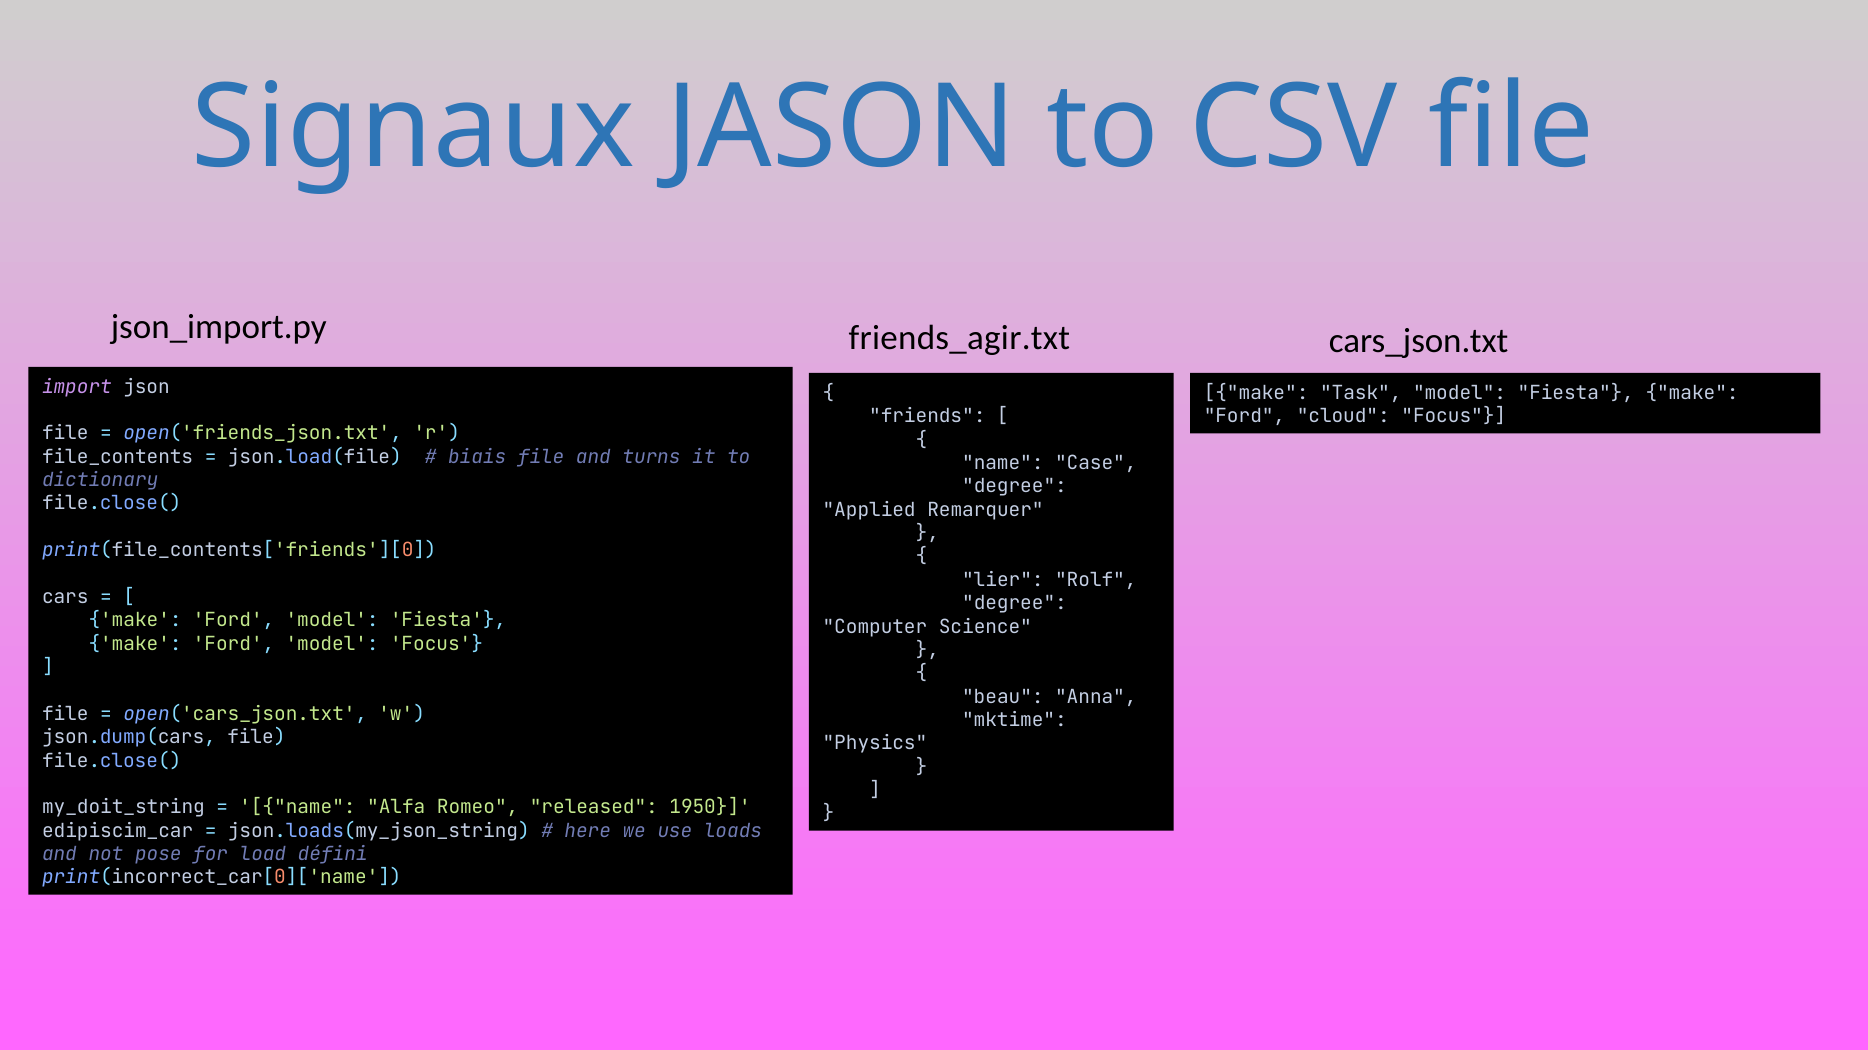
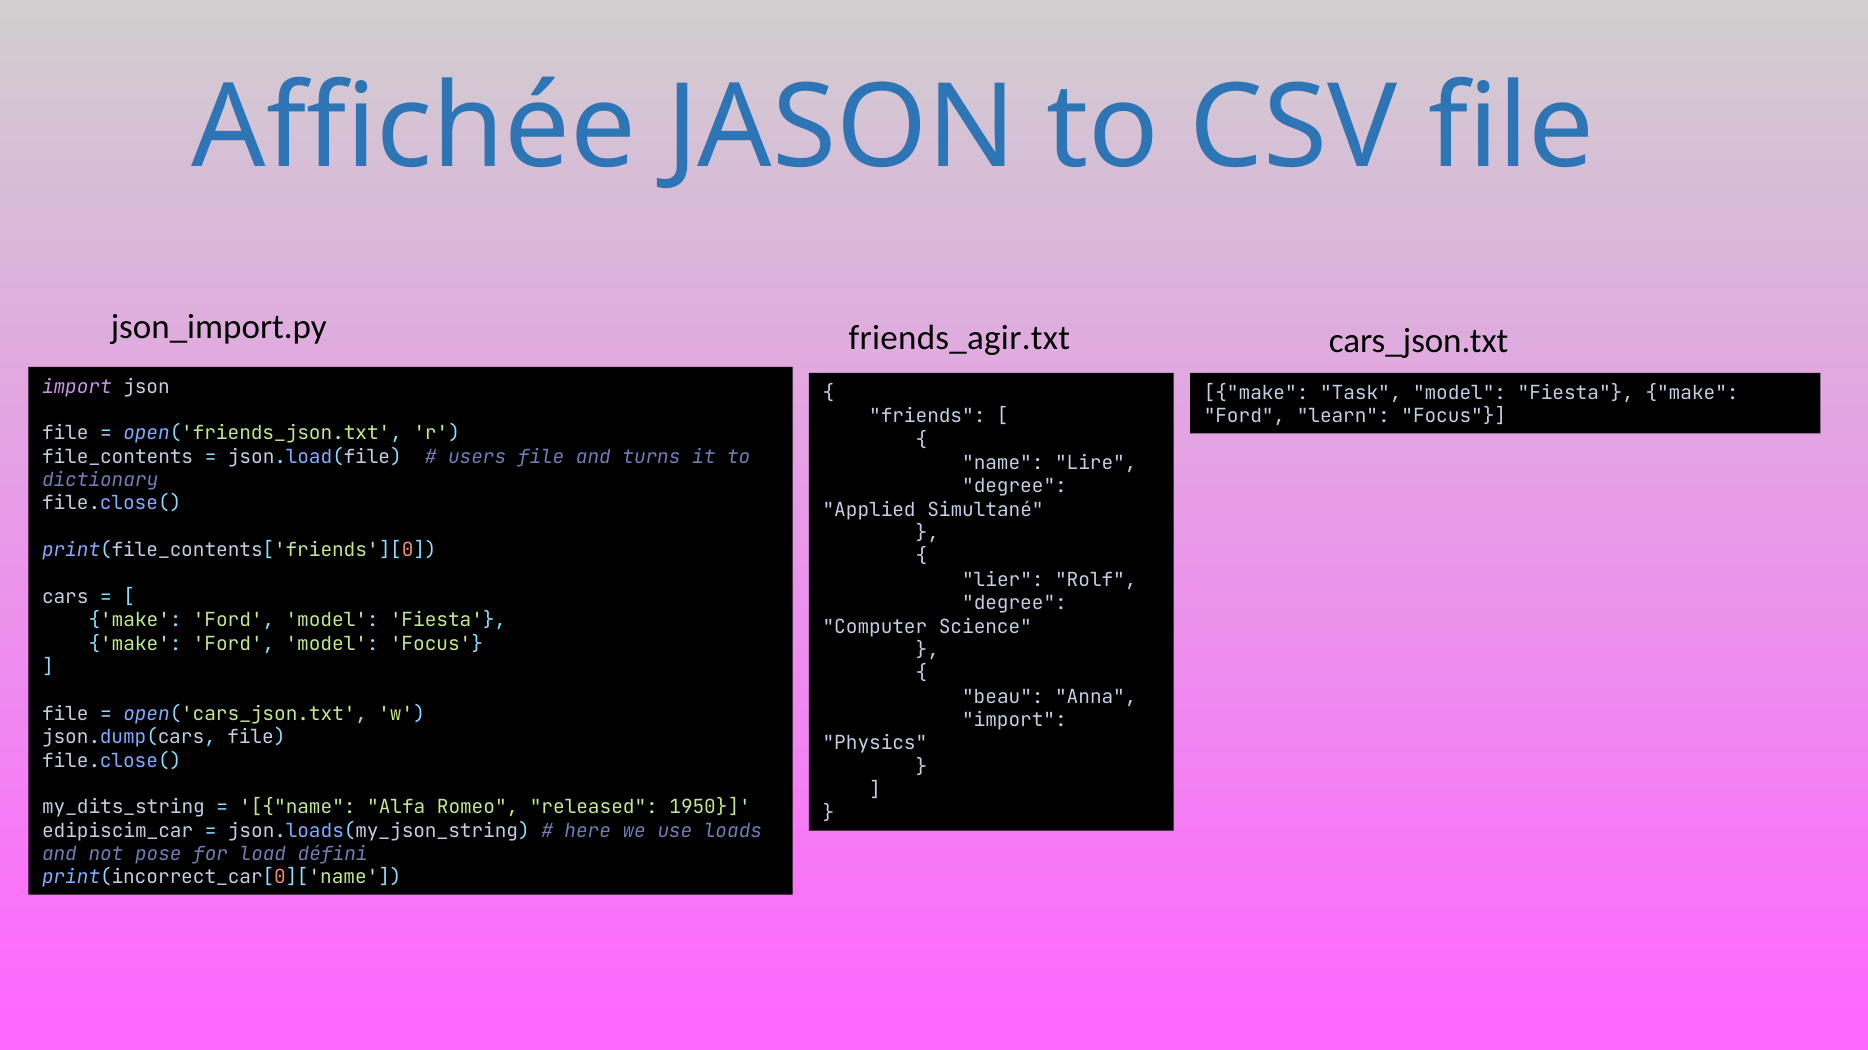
Signaux: Signaux -> Affichée (414, 128)
cloud: cloud -> learn (1343, 417)
biais: biais -> users (477, 457)
Case: Case -> Lire (1096, 463)
Remarquer: Remarquer -> Simultané (985, 510)
mktime: mktime -> import (1014, 721)
my_doit_string: my_doit_string -> my_dits_string (123, 808)
